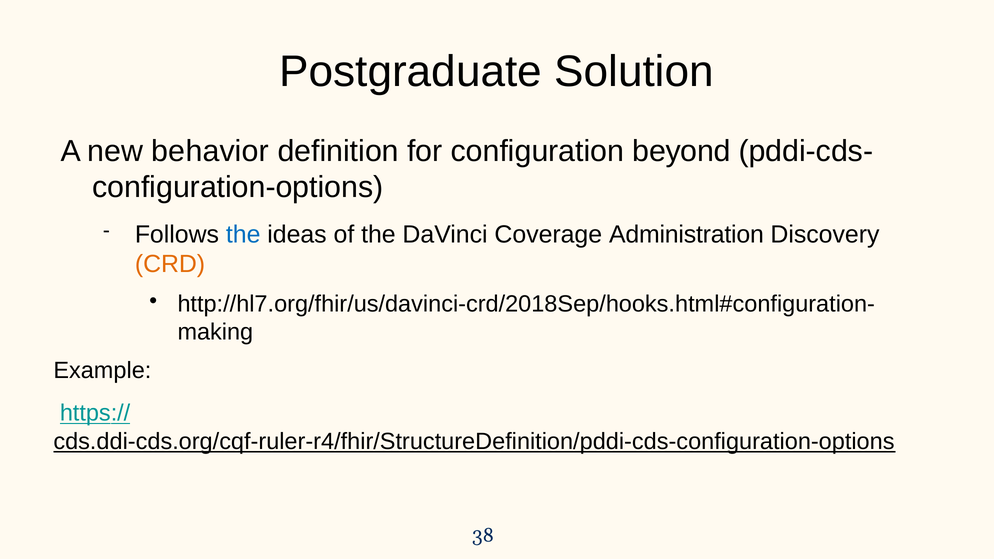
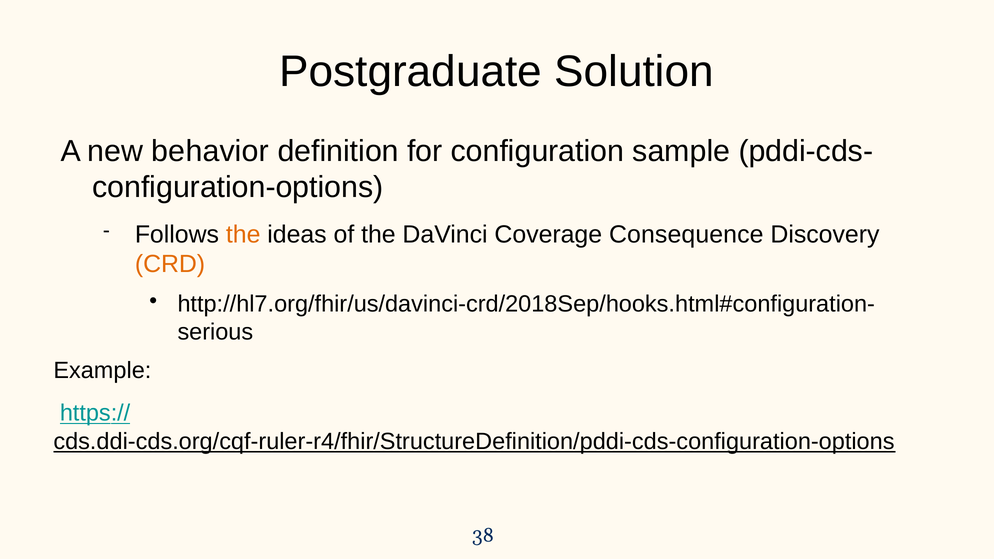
beyond: beyond -> sample (681, 151)
the colour: blue -> orange (243, 234)
Administration: Administration -> Consequence (686, 234)
making: making -> serious (215, 332)
